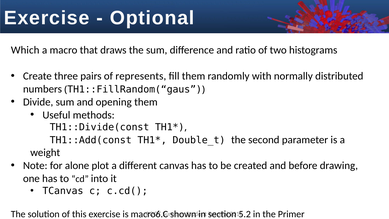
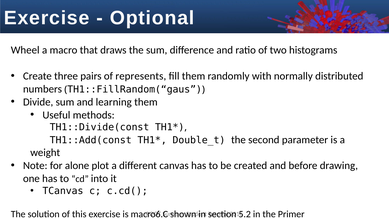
Which: Which -> Wheel (25, 50)
opening: opening -> learning (114, 102)
